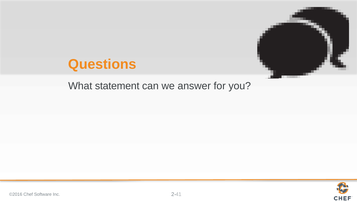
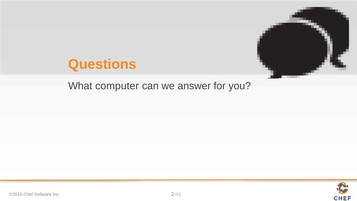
statement: statement -> computer (117, 86)
